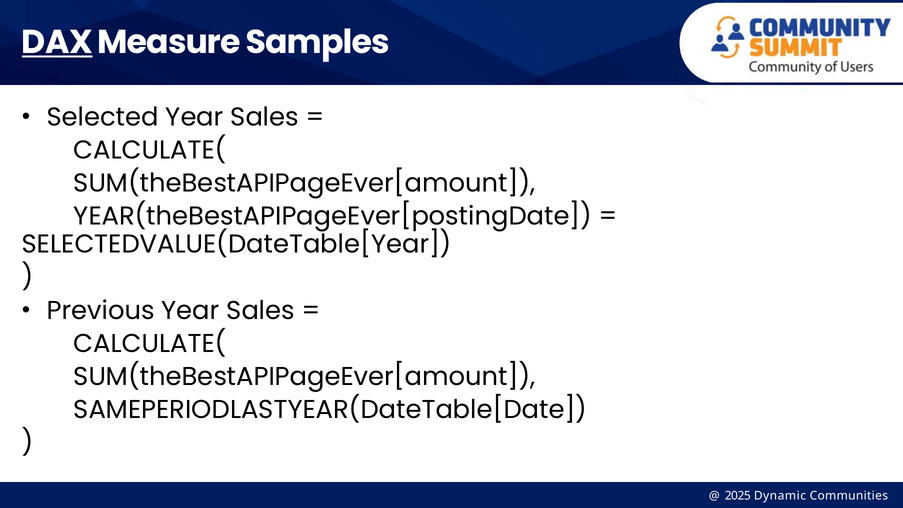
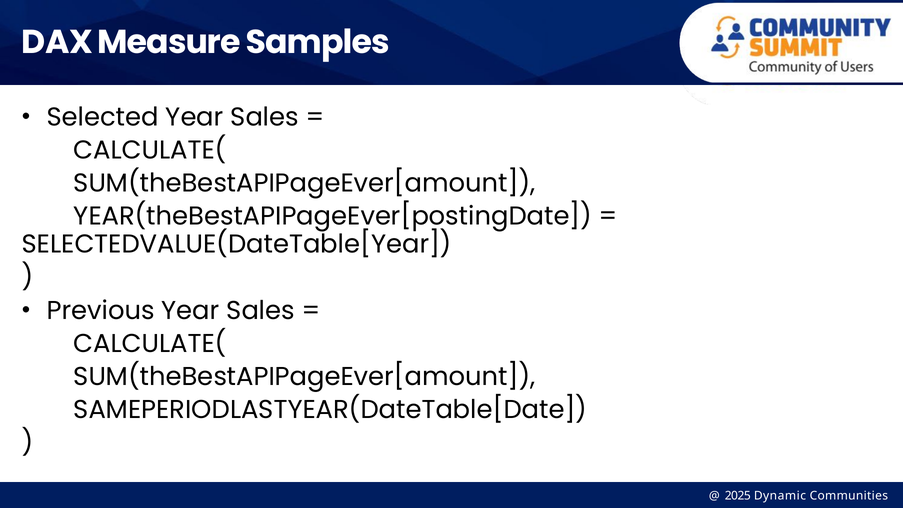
DAX underline: present -> none (57, 42)
